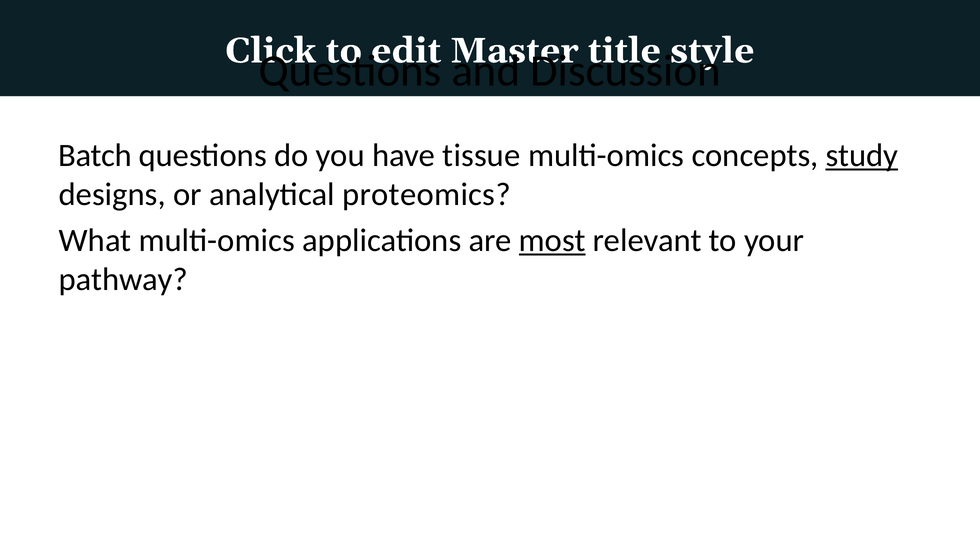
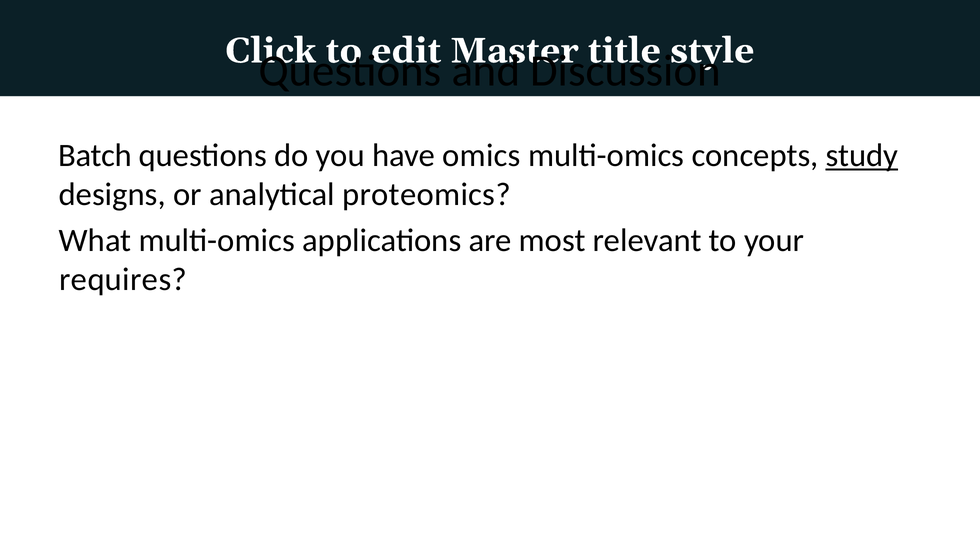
tissue: tissue -> omics (481, 155)
most underline: present -> none (552, 240)
pathway: pathway -> requires (123, 280)
